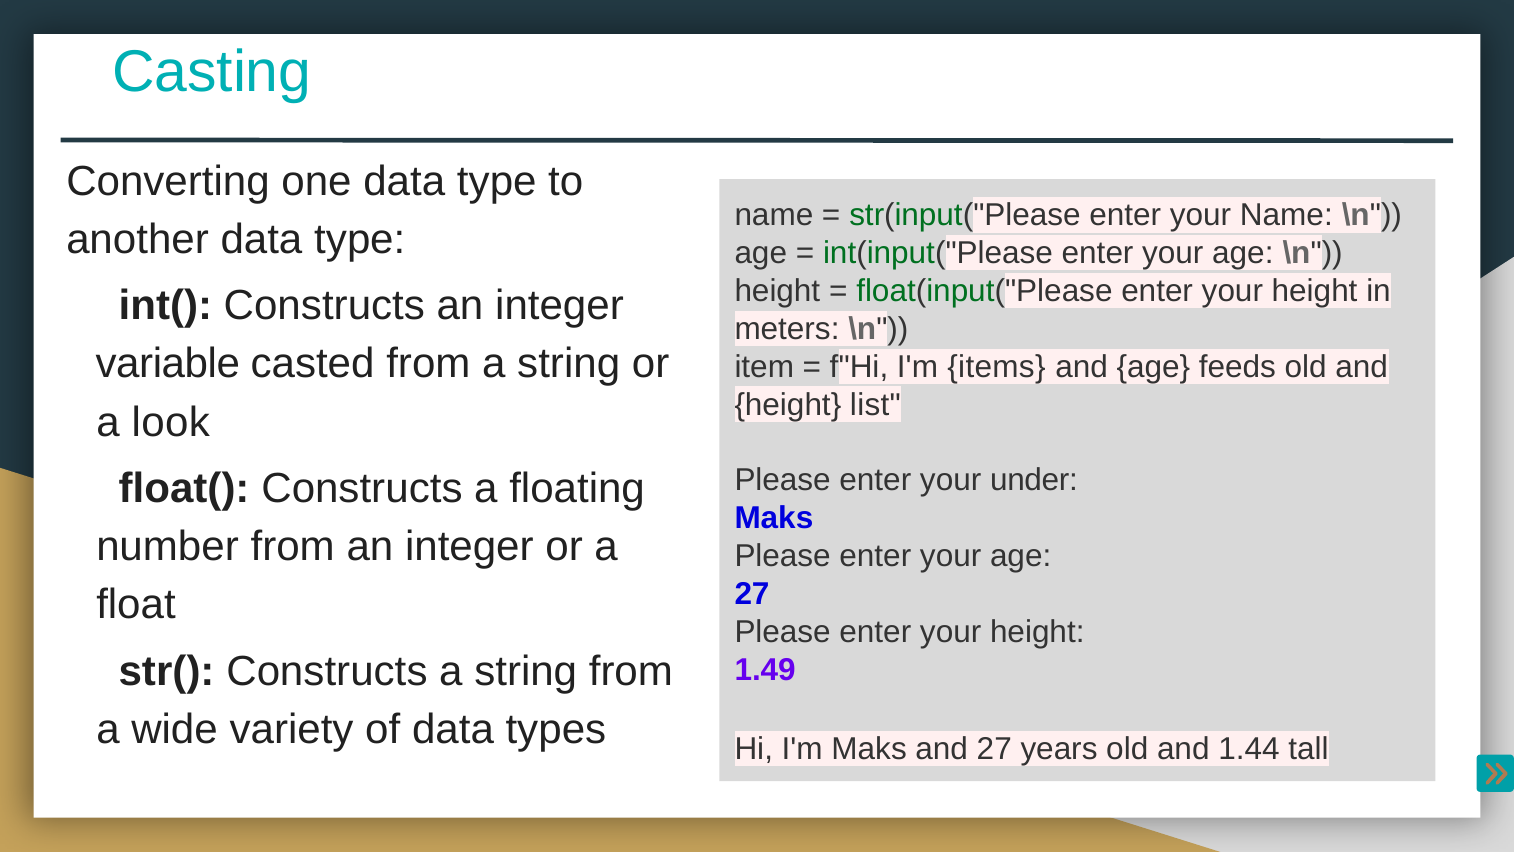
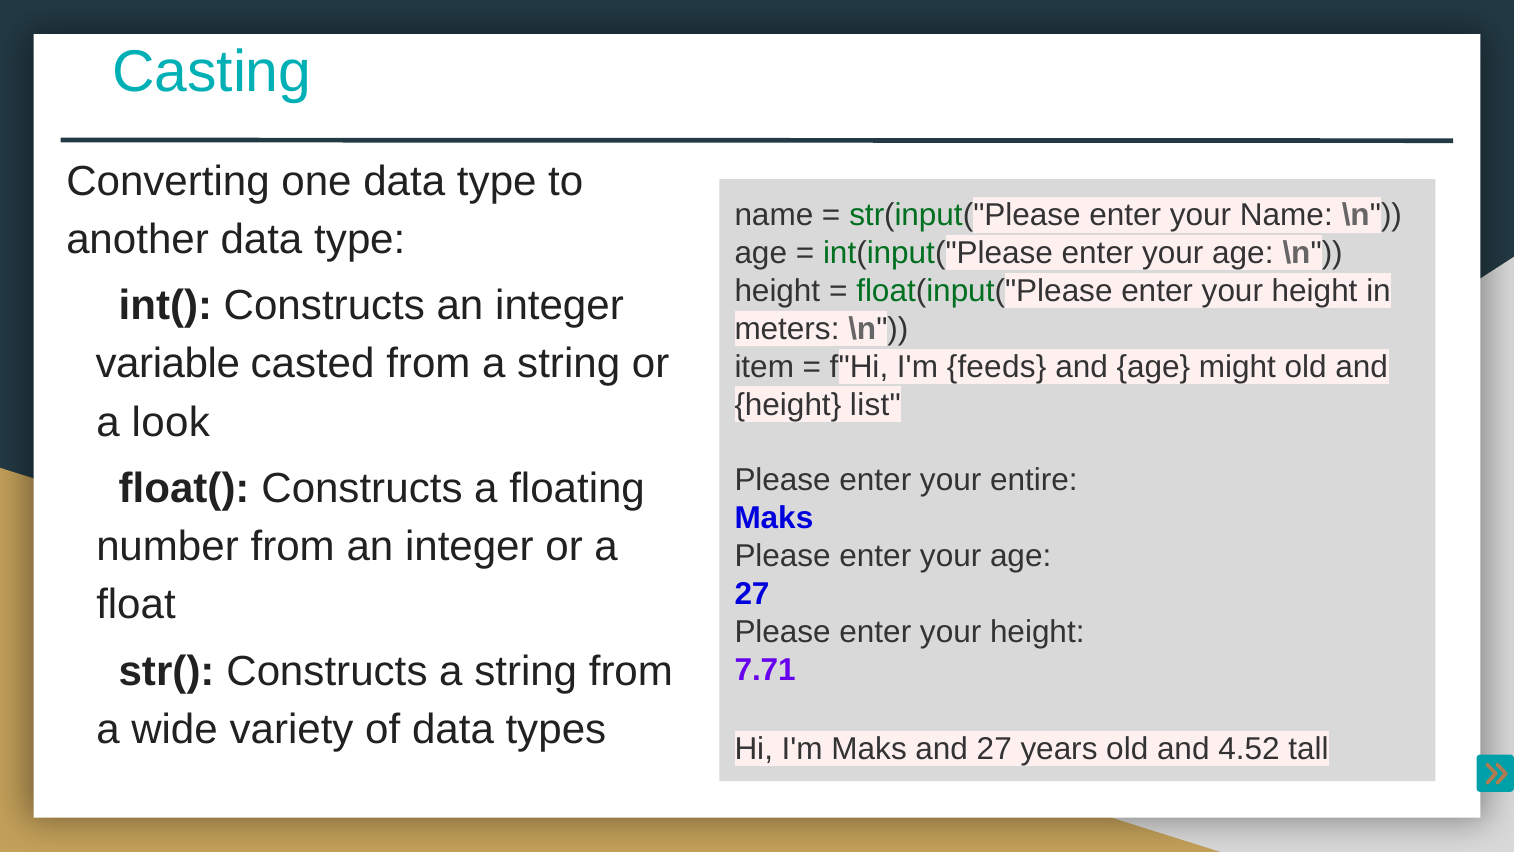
items: items -> feeds (997, 367)
feeds: feeds -> might (1237, 367)
under: under -> entire (1034, 480)
1.49: 1.49 -> 7.71 (765, 669)
1.44: 1.44 -> 4.52 (1249, 749)
